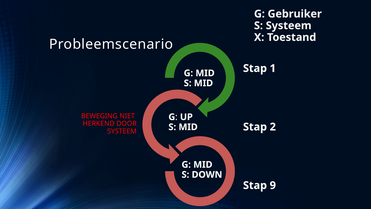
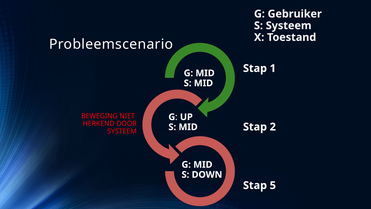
9: 9 -> 5 (273, 185)
